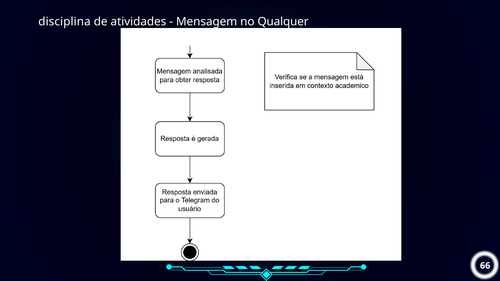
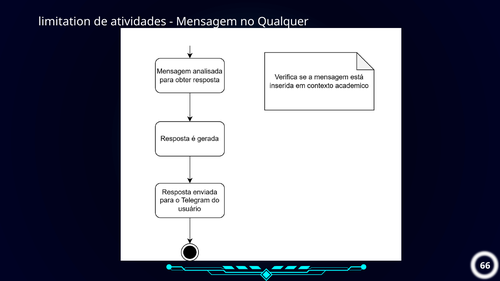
disciplina: disciplina -> limitation (65, 22)
